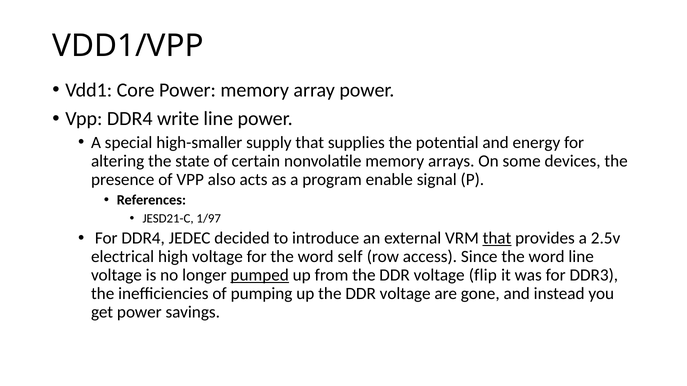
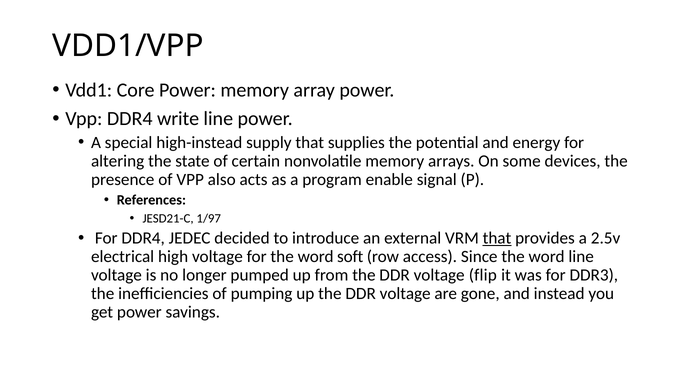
high-smaller: high-smaller -> high-instead (199, 143)
self: self -> soft (350, 257)
pumped underline: present -> none (260, 275)
